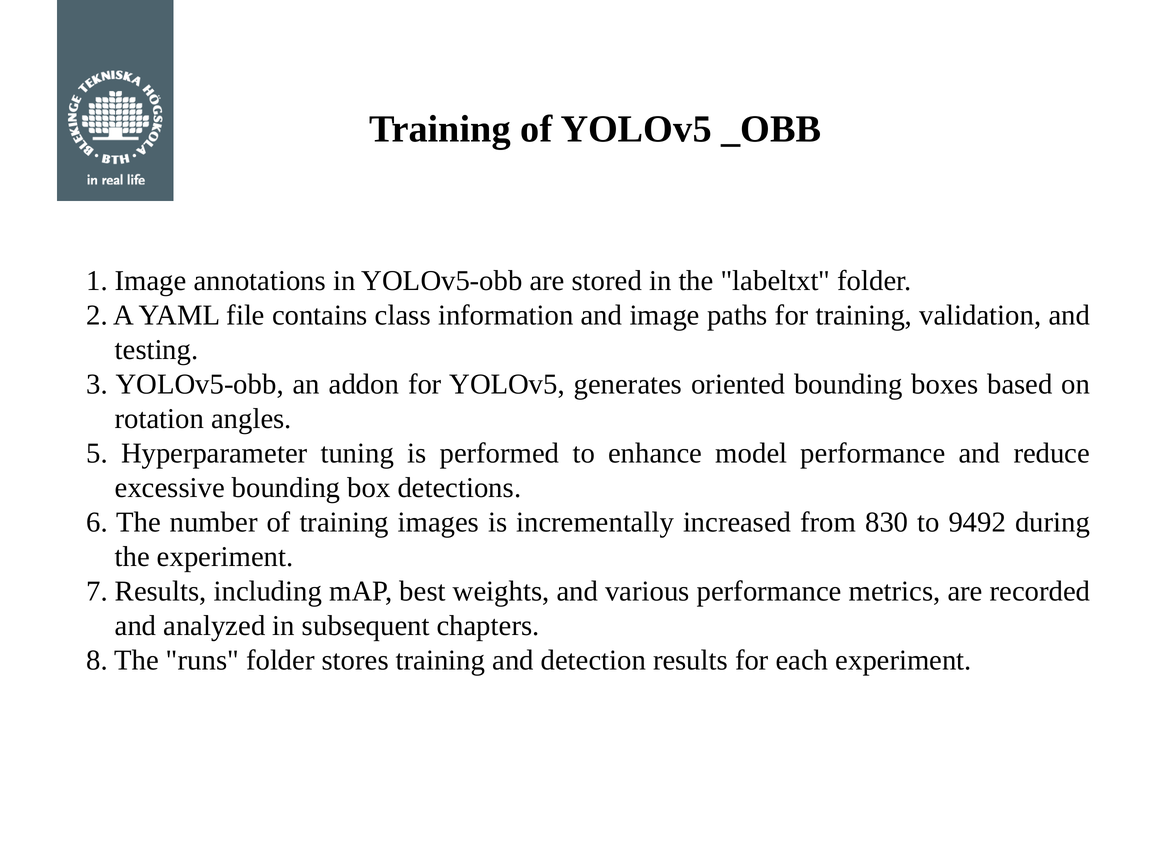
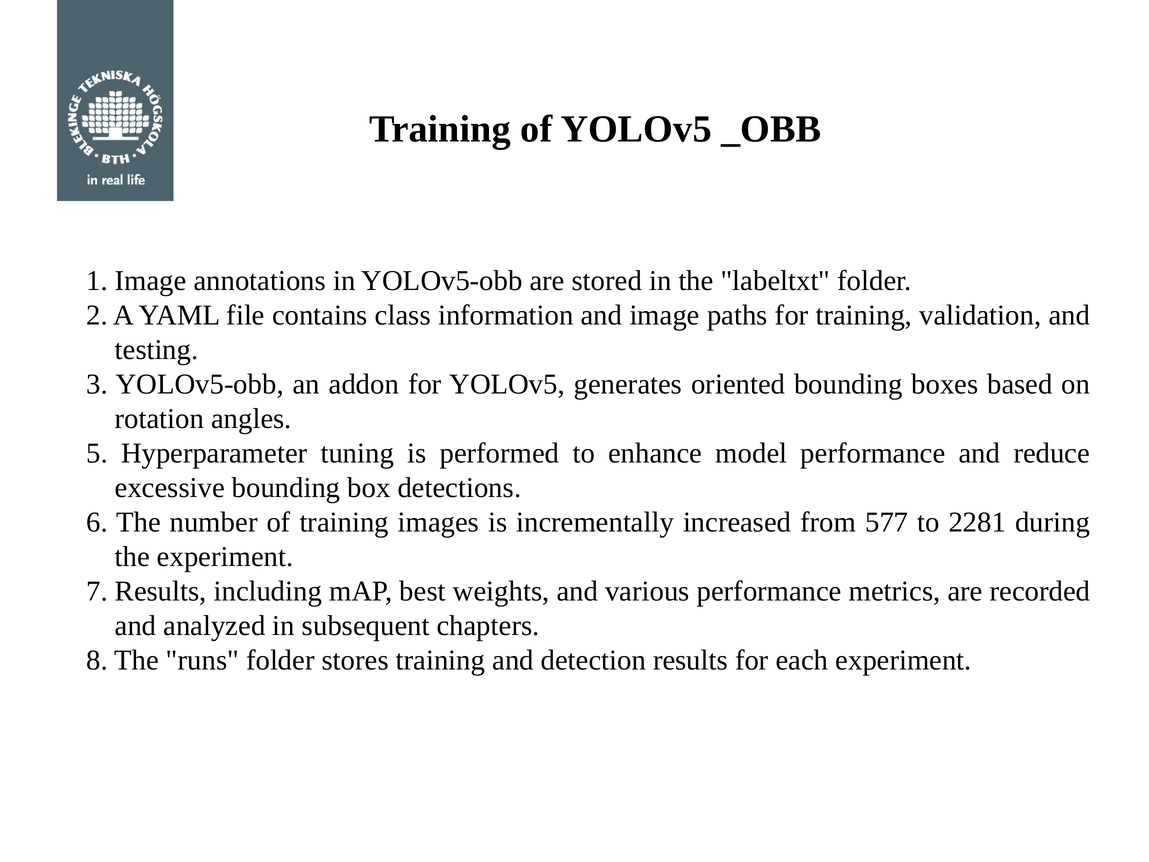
830: 830 -> 577 (887, 522)
9492: 9492 -> 2281 (977, 522)
